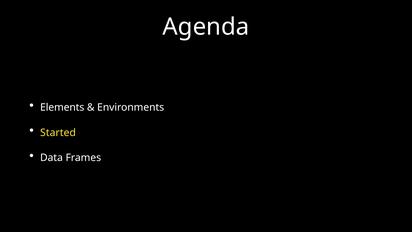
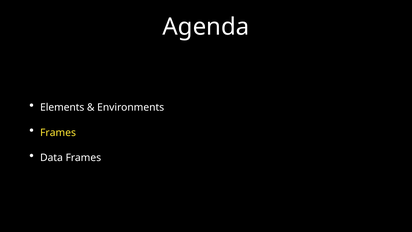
Started: Started -> Frames (58, 132)
